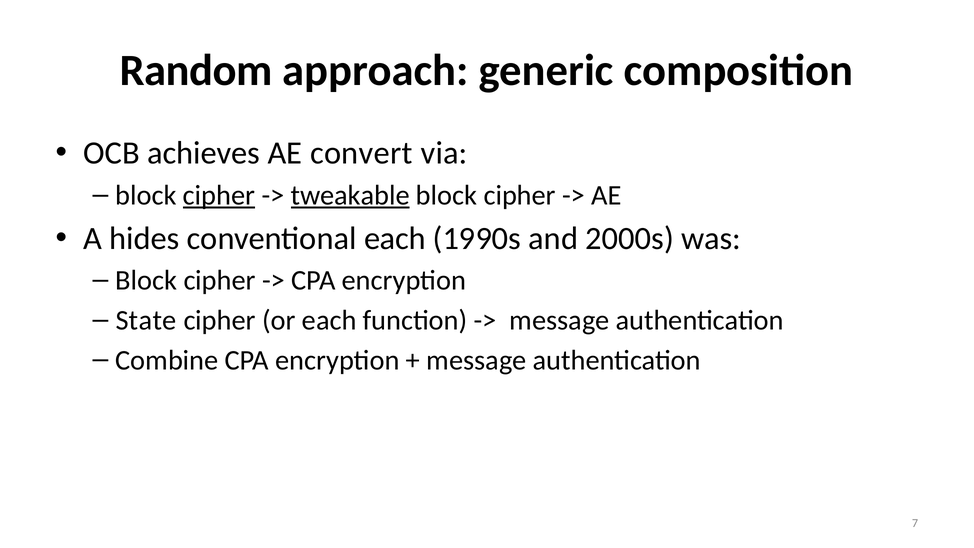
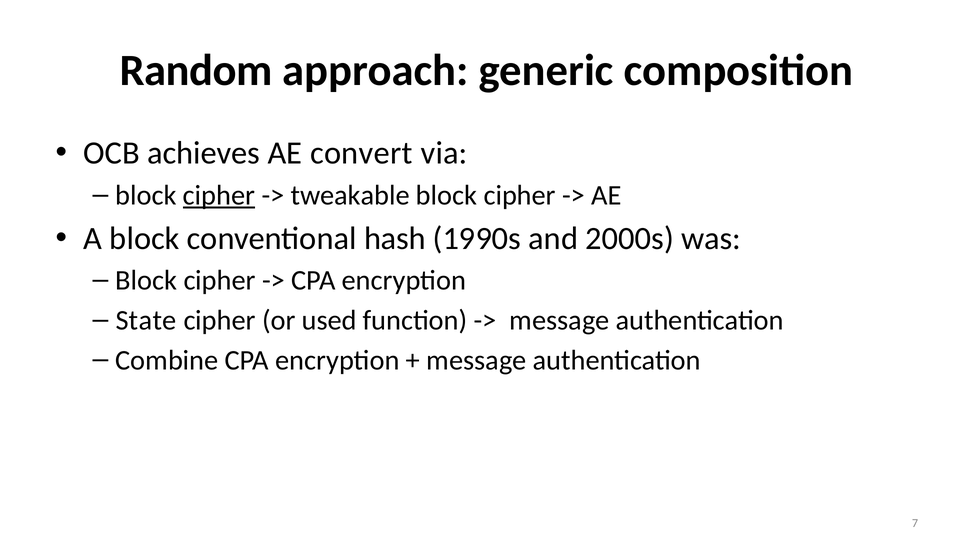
tweakable underline: present -> none (350, 195)
A hides: hides -> block (145, 239)
conventional each: each -> hash (395, 239)
or each: each -> used (329, 320)
